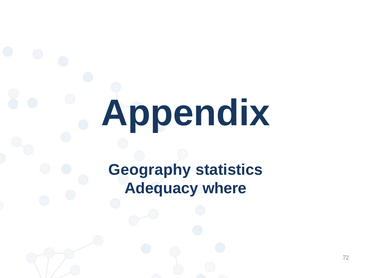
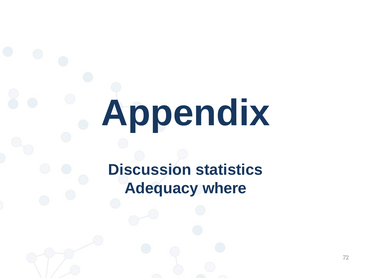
Geography: Geography -> Discussion (150, 170)
